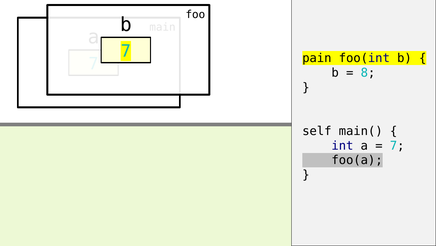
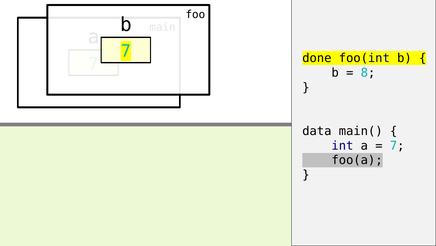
pain: pain -> done (317, 58)
self: self -> data (317, 131)
